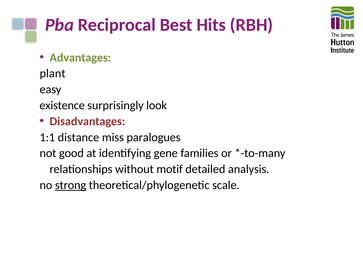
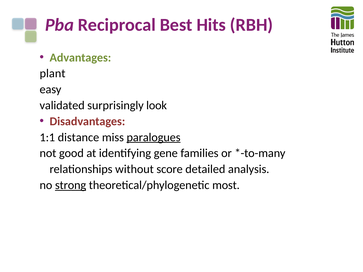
existence: existence -> validated (62, 105)
paralogues underline: none -> present (154, 137)
motif: motif -> score (170, 169)
scale: scale -> most (226, 185)
